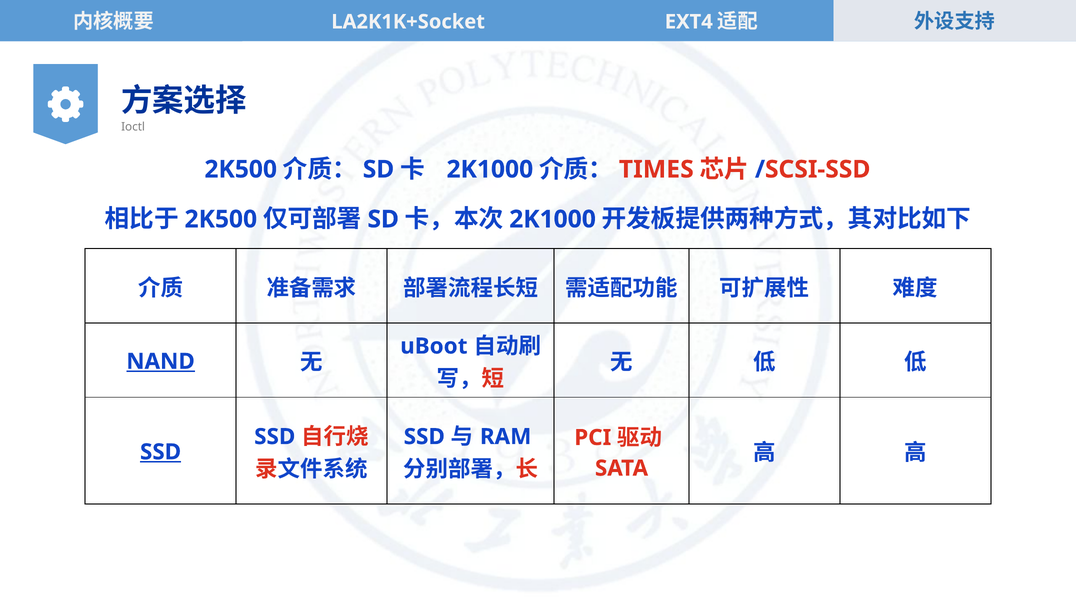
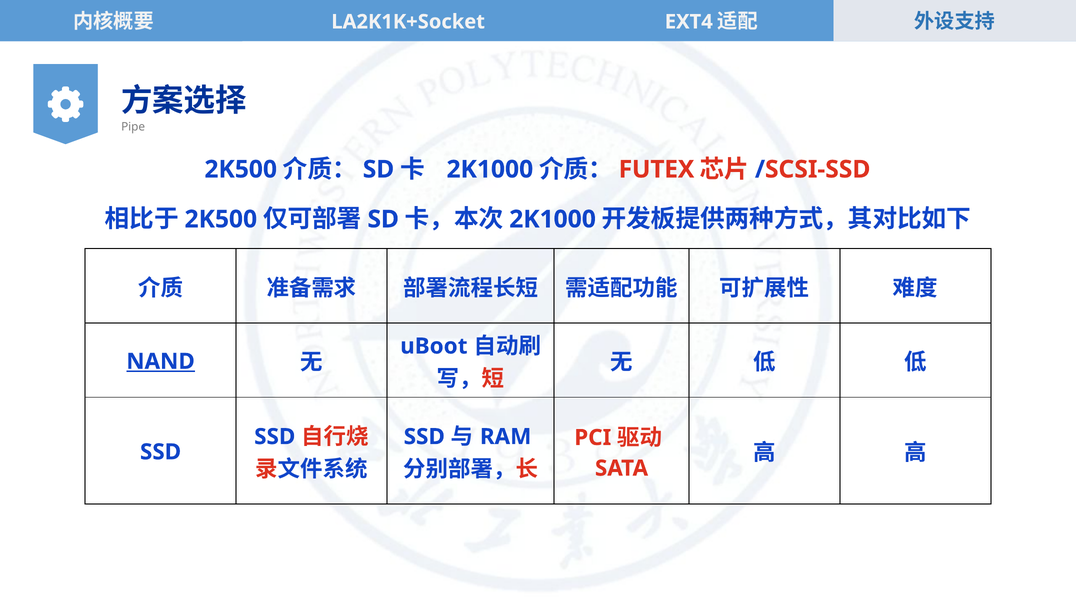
Ioctl: Ioctl -> Pipe (133, 127)
TIMES: TIMES -> FUTEX (656, 169)
SSD underline: present -> none (161, 452)
